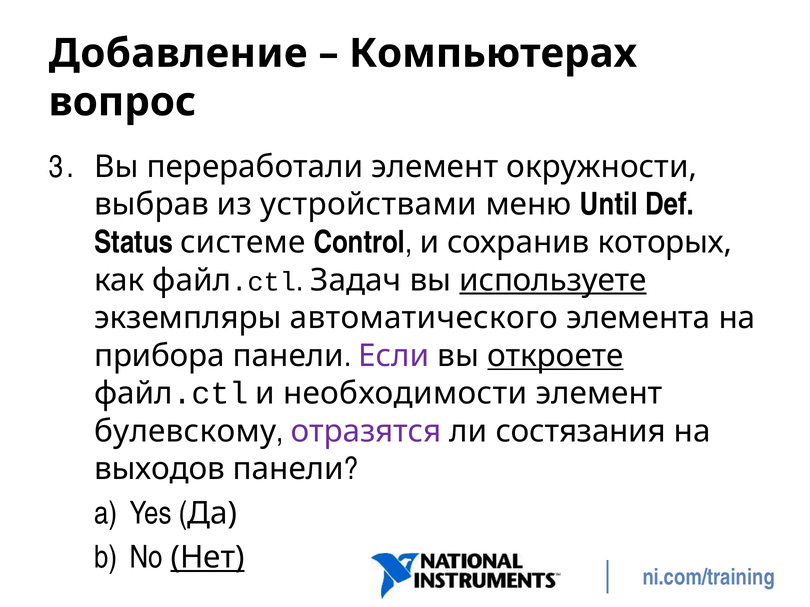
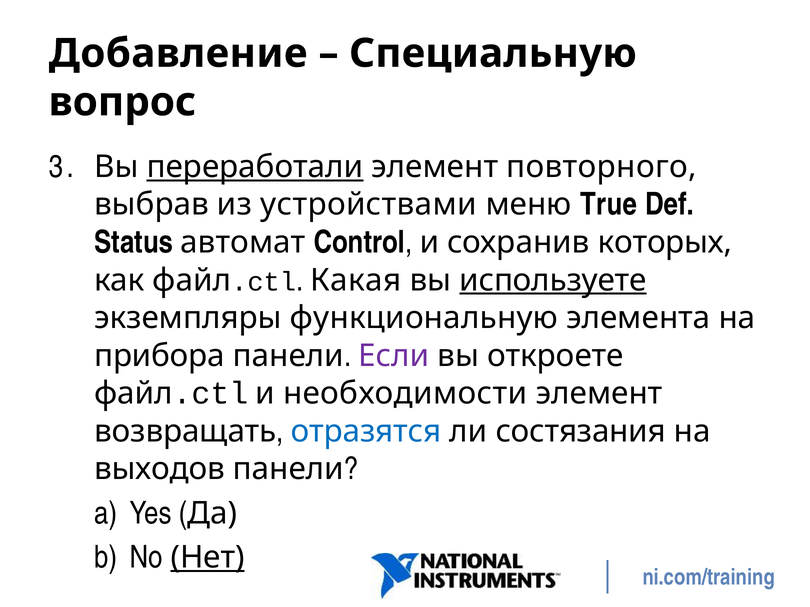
Компьютерах: Компьютерах -> Специальную (493, 53)
переработали underline: none -> present (255, 167)
окружности: окружности -> повторного (602, 167)
Until: Until -> True (609, 205)
системе: системе -> автомат (243, 243)
Задач: Задач -> Какая (356, 280)
автоматического: автоматического -> функциональную (424, 318)
откроете underline: present -> none (555, 356)
булевскому: булевскому -> возвращать (185, 432)
отразятся colour: purple -> blue (366, 432)
